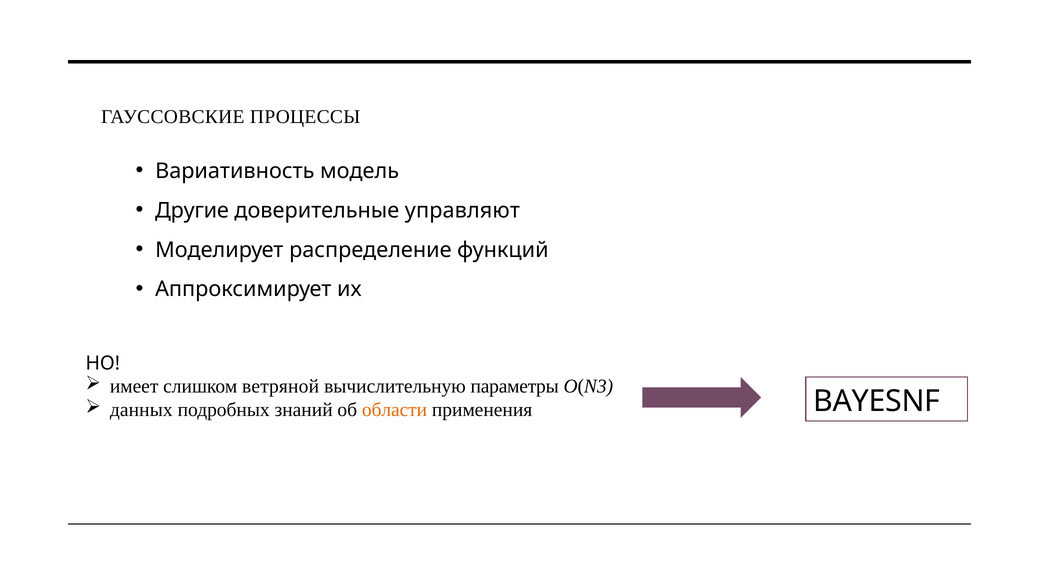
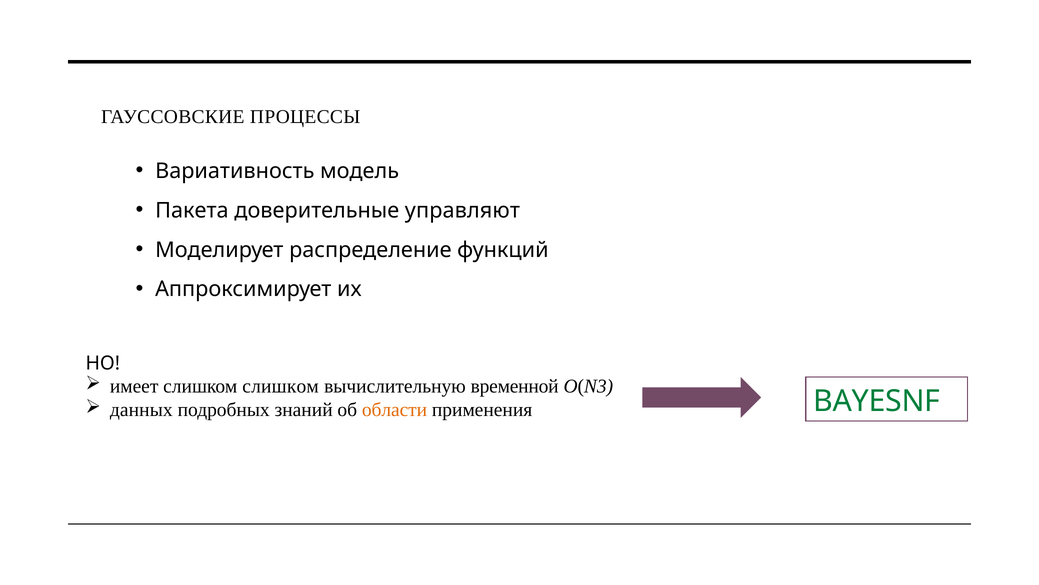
Другие: Другие -> Пакета (192, 210)
слишком ветряной: ветряной -> слишком (281, 386)
параметры: параметры -> временной (515, 386)
BAYESNF colour: black -> green (877, 401)
